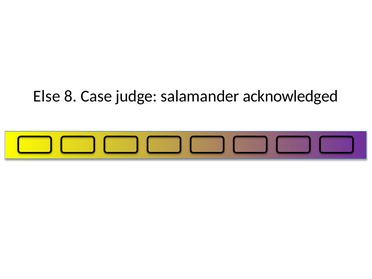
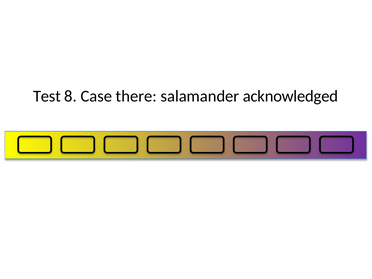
Else: Else -> Test (47, 96)
judge: judge -> there (136, 96)
